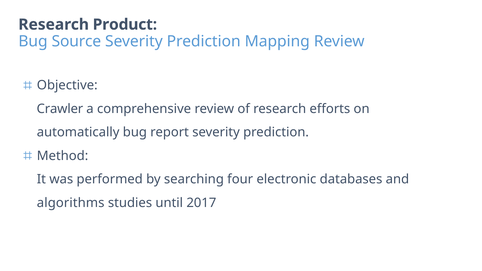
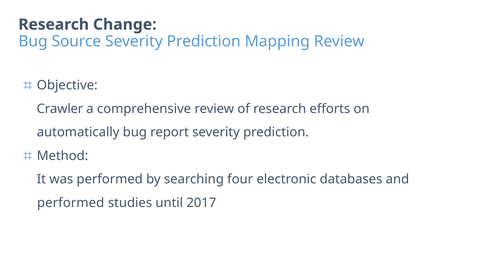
Product: Product -> Change (125, 25)
algorithms: algorithms -> performed (71, 203)
